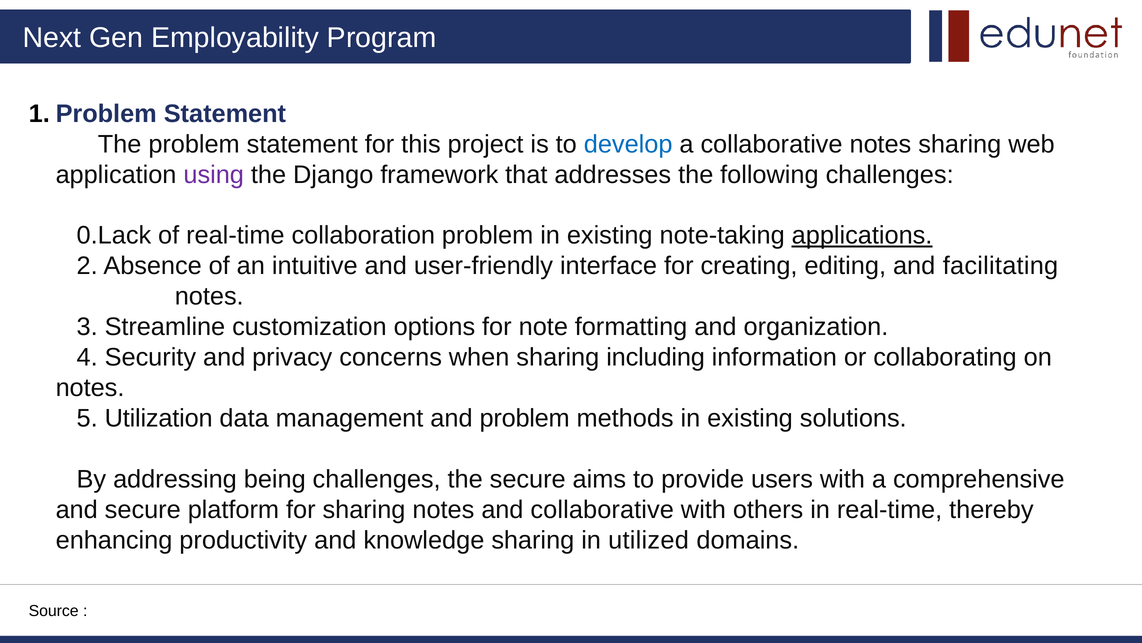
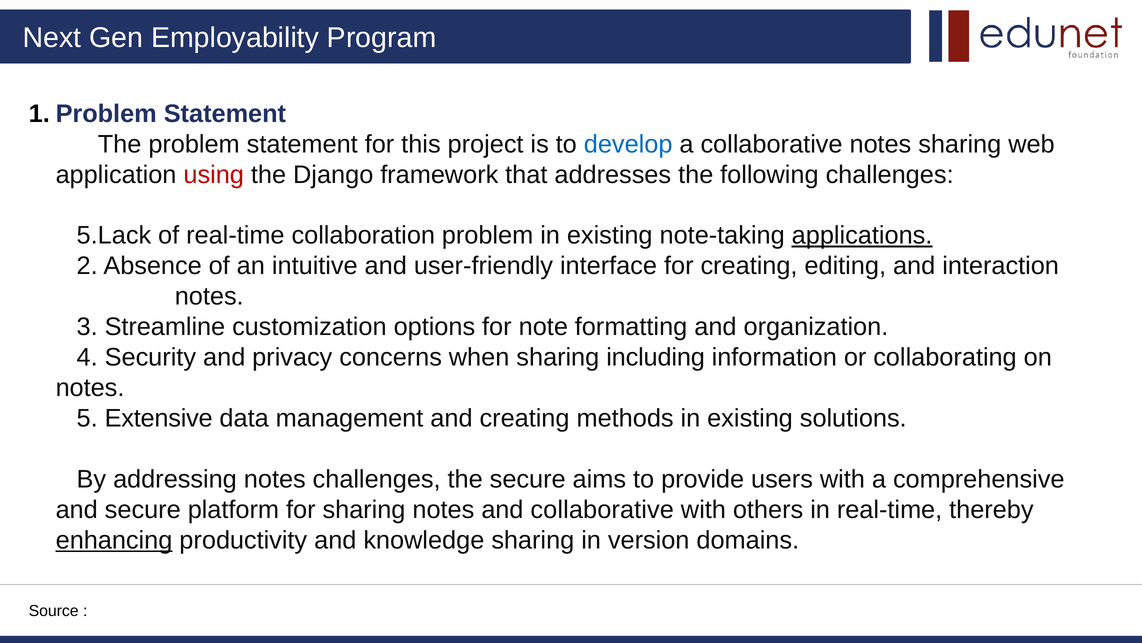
using colour: purple -> red (214, 174)
0.Lack: 0.Lack -> 5.Lack (114, 235)
facilitating: facilitating -> interaction (1001, 266)
Utilization: Utilization -> Extensive (159, 418)
and problem: problem -> creating (525, 418)
addressing being: being -> notes (275, 479)
enhancing underline: none -> present (114, 540)
utilized: utilized -> version (649, 540)
